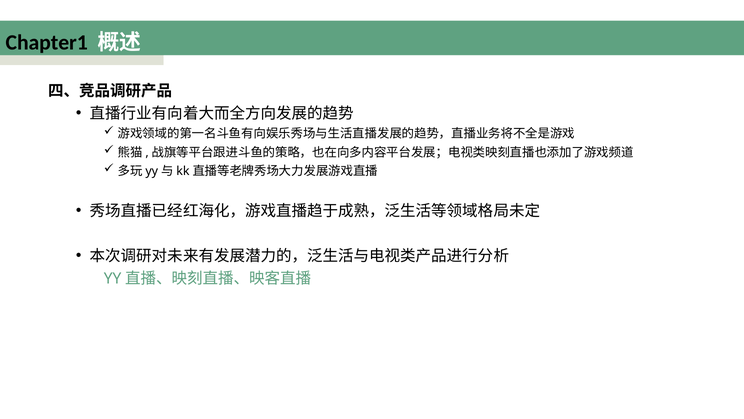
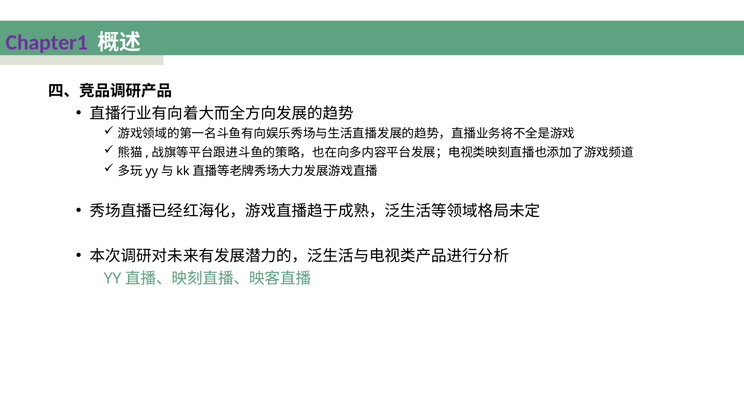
Chapter1 colour: black -> purple (47, 43)
